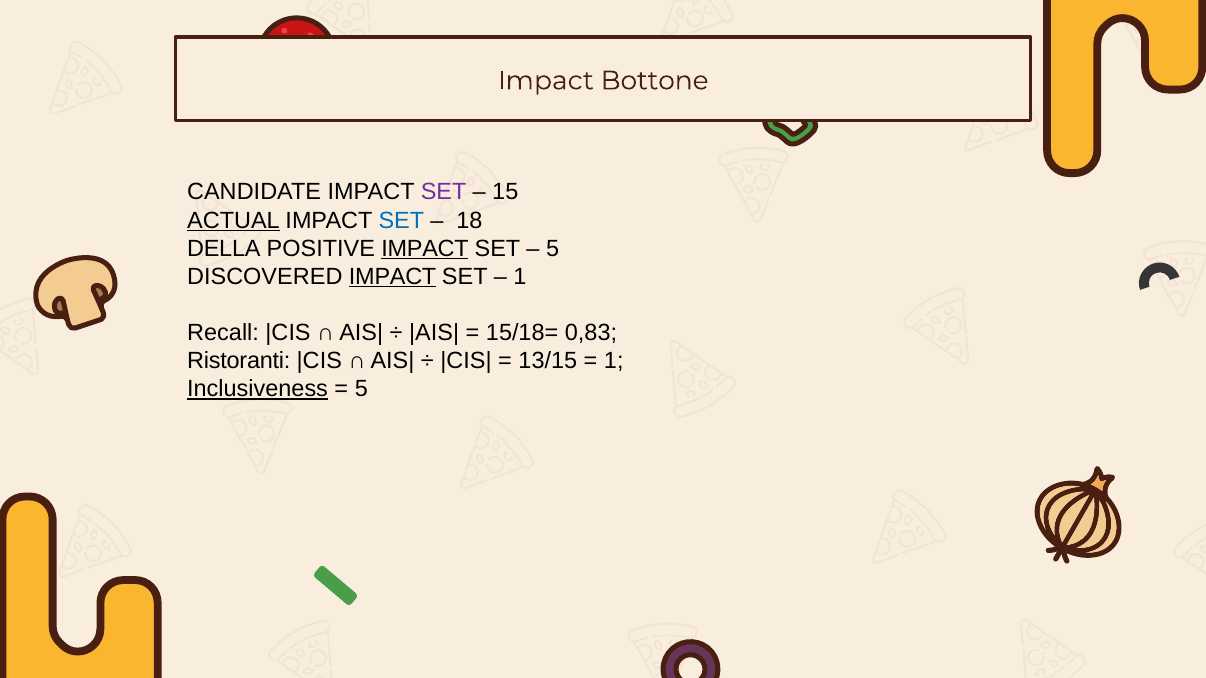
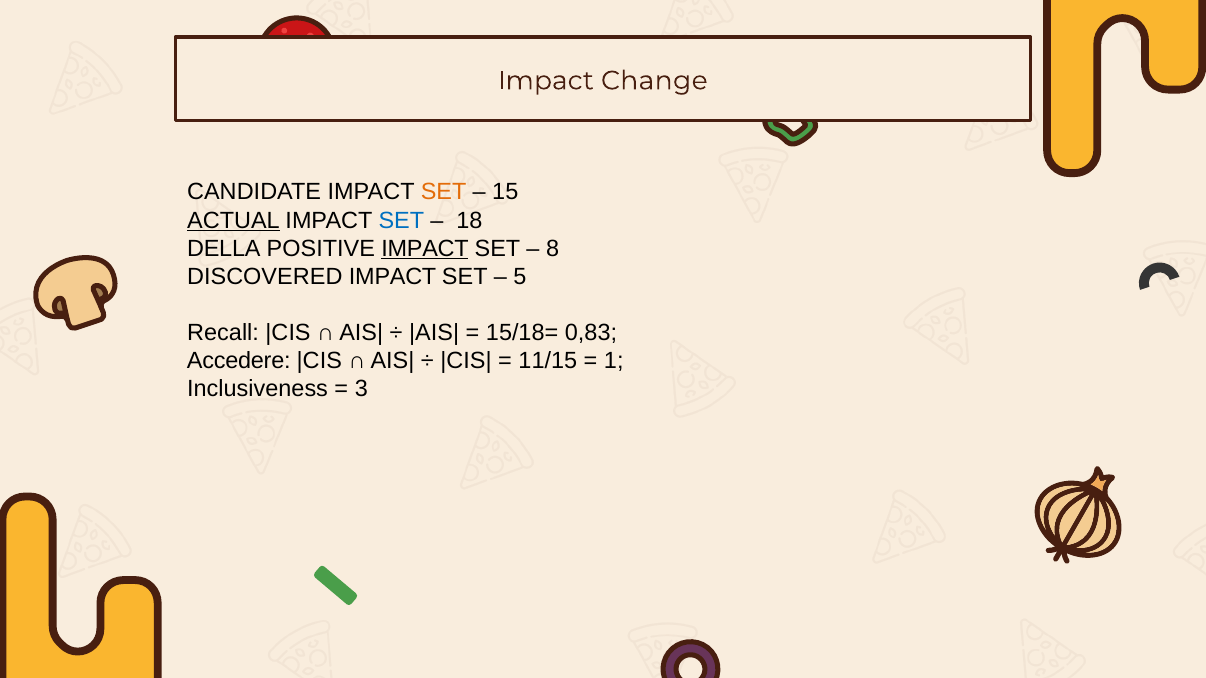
Bottone: Bottone -> Change (654, 81)
SET colour: purple -> orange (444, 192)
5: 5 -> 8 (553, 249)
IMPACT underline: present -> none (393, 277)
1: 1 -> 5 (520, 277)
Ristoranti: Ristoranti -> Accedere (239, 361)
13/15: 13/15 -> 11/15 (548, 361)
Inclusiveness underline: present -> none (258, 389)
5: 5 -> 3 (361, 389)
